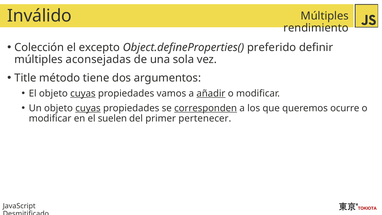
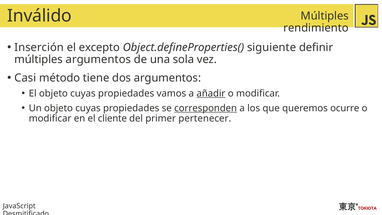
Colección: Colección -> Inserción (39, 47)
preferido: preferido -> siguiente (272, 47)
múltiples aconsejadas: aconsejadas -> argumentos (98, 59)
Title: Title -> Casi (25, 78)
cuyas underline: present -> none (83, 93)
cuyas underline: present -> none (88, 108)
suelen: suelen -> cliente (112, 118)
